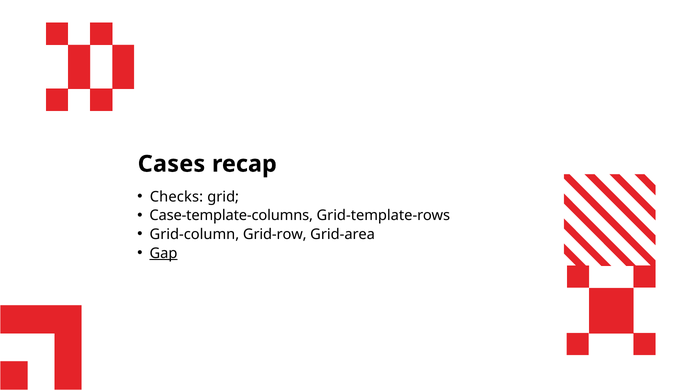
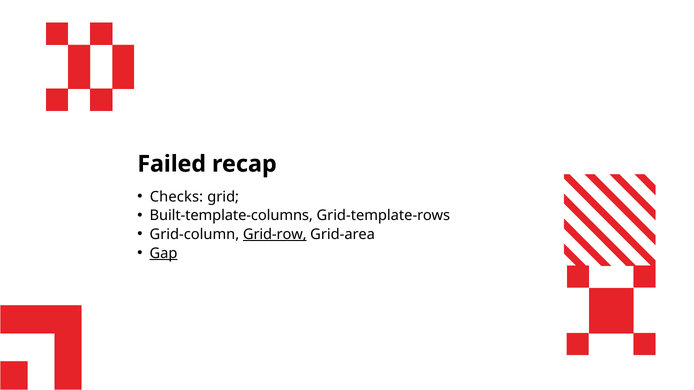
Cases: Cases -> Failed (172, 164)
Case-template-columns: Case-template-columns -> Built-template-columns (231, 216)
Grid-row underline: none -> present (275, 235)
